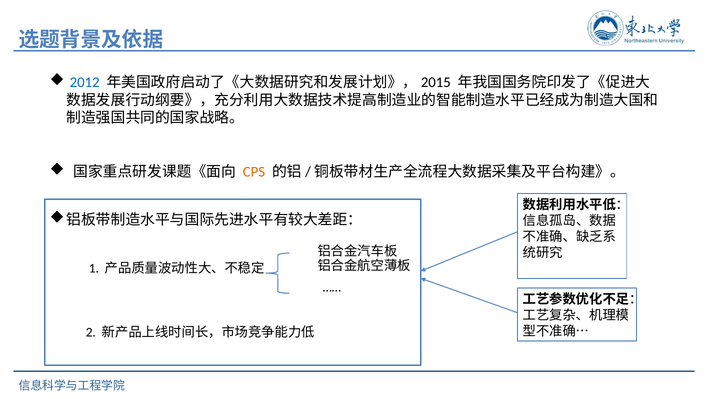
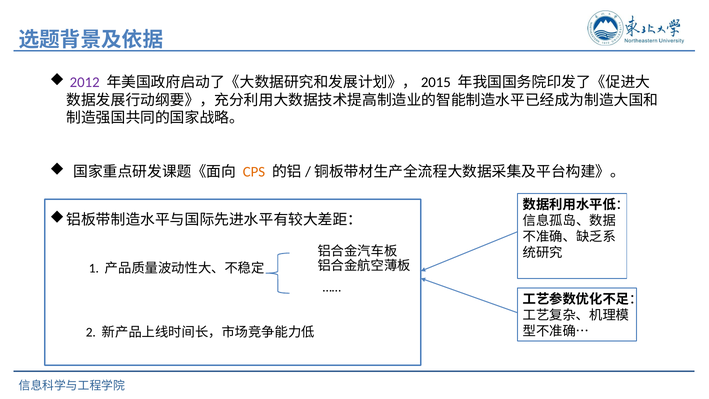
2012 colour: blue -> purple (85, 82)
